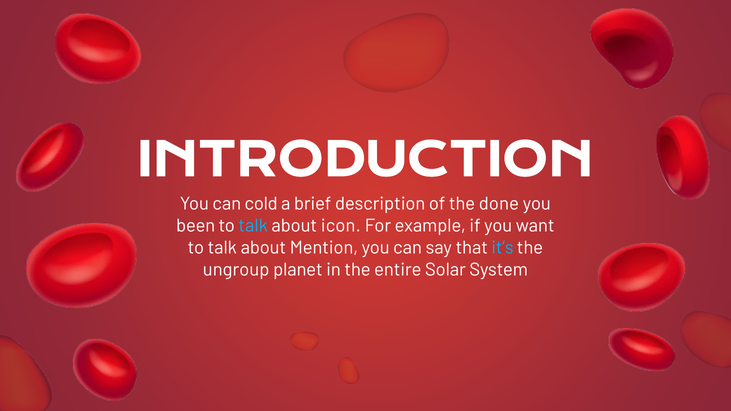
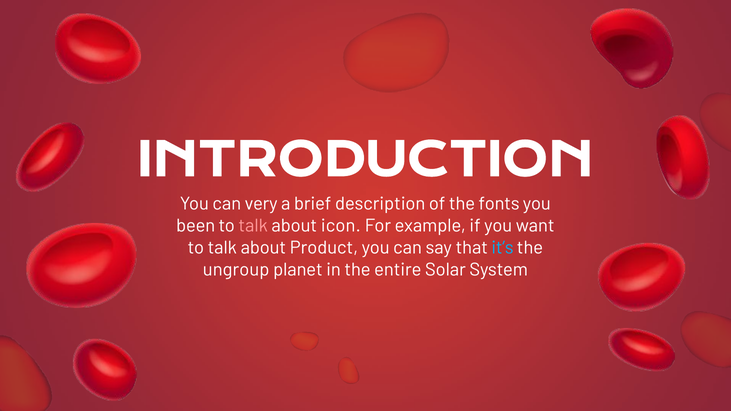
cold: cold -> very (261, 204)
done: done -> fonts (499, 204)
talk colour: light blue -> pink (253, 226)
Mention: Mention -> Product (324, 248)
